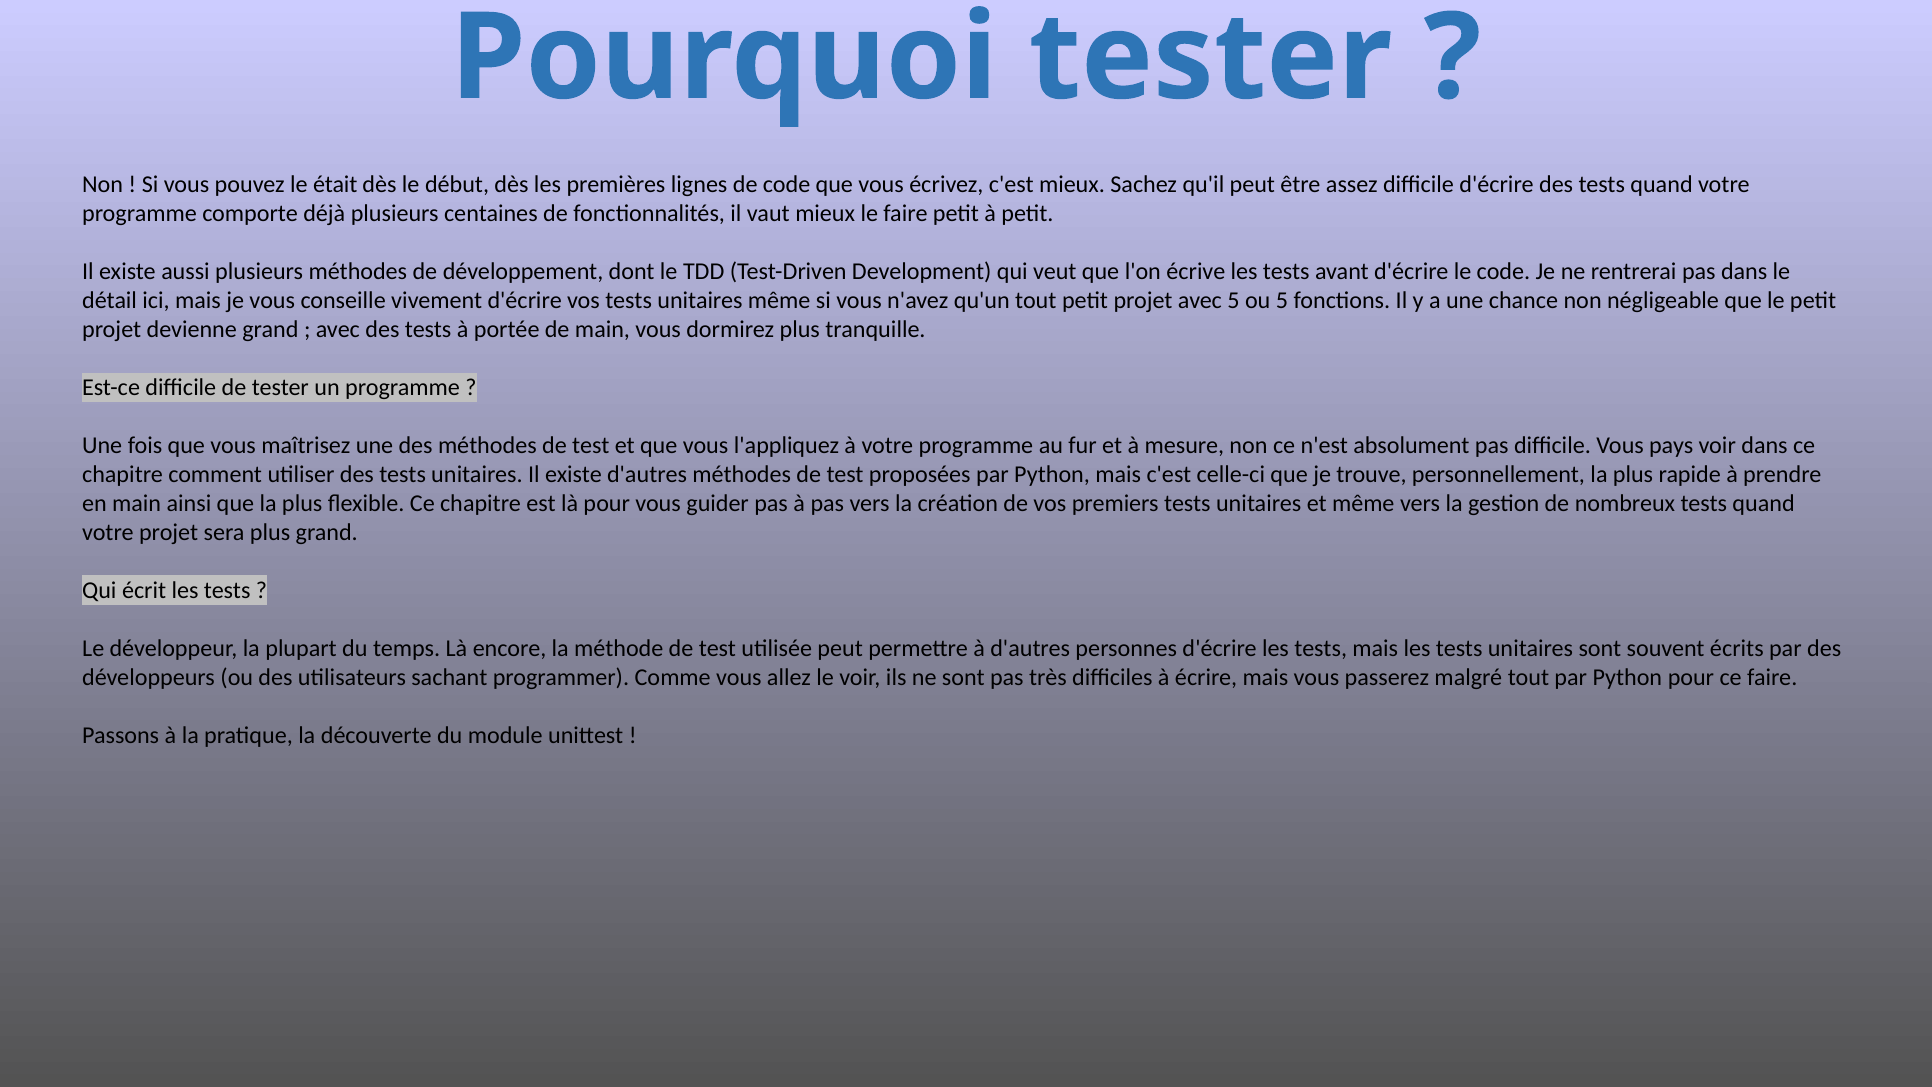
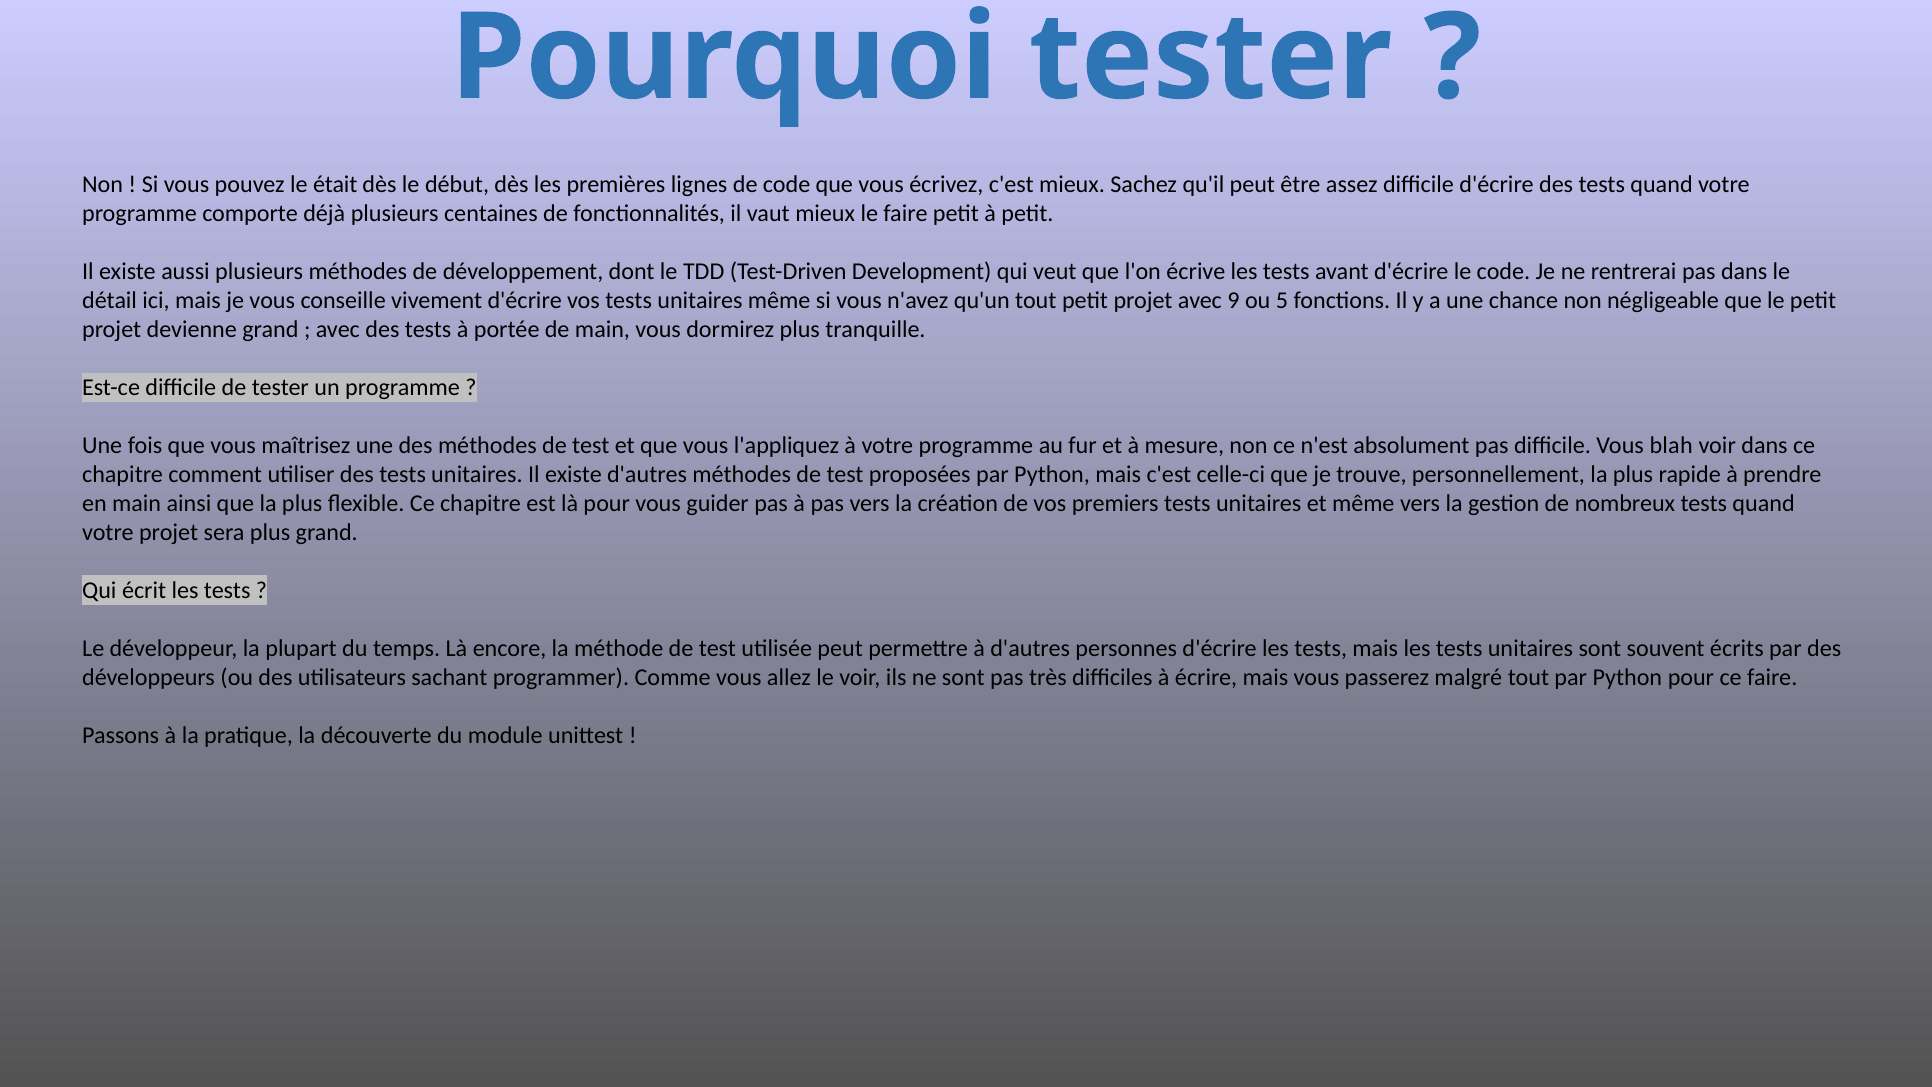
avec 5: 5 -> 9 (1233, 300)
pays: pays -> blah (1671, 445)
